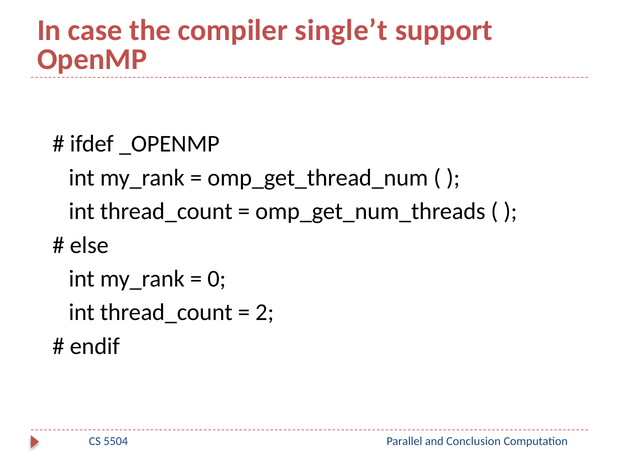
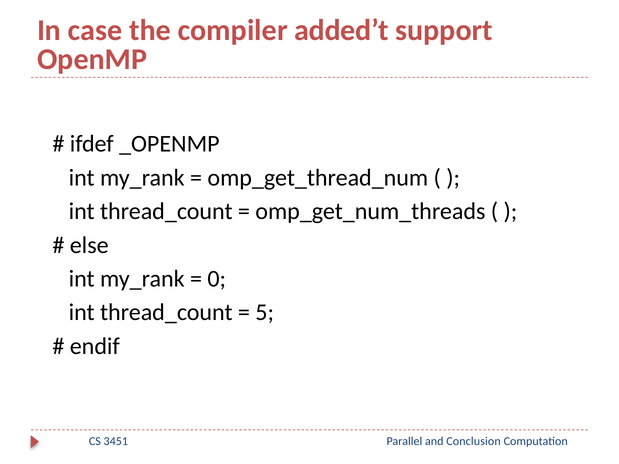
single’t: single’t -> added’t (341, 30)
2: 2 -> 5 (265, 313)
5504: 5504 -> 3451 (116, 441)
